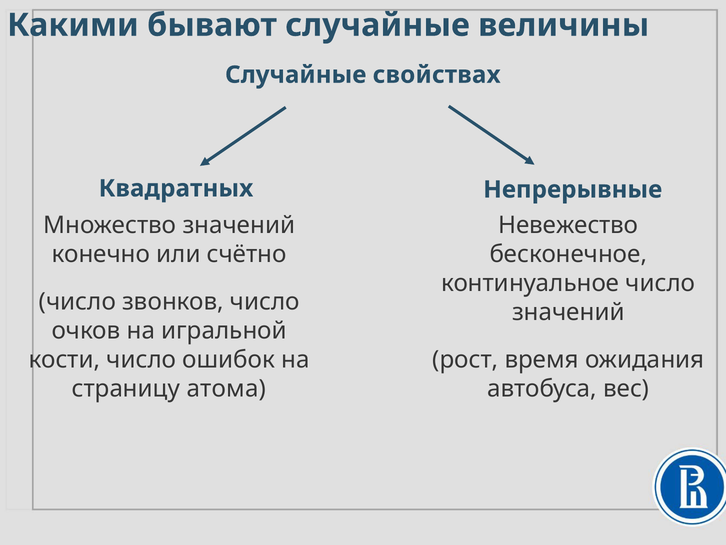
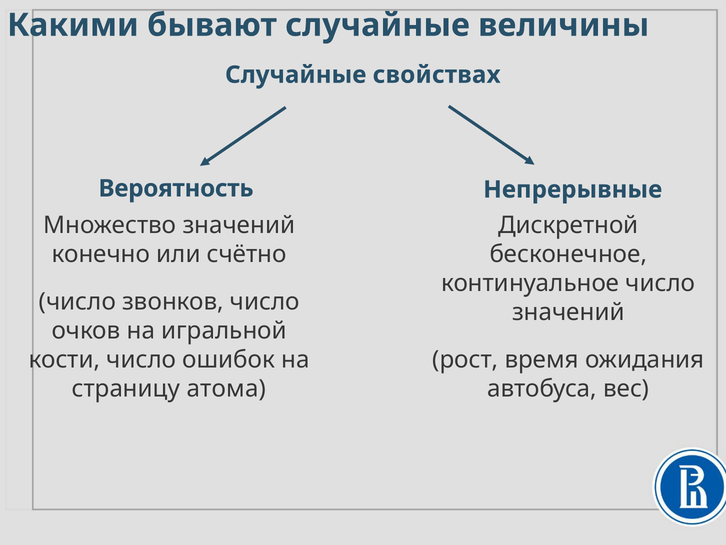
Квадратных: Квадратных -> Вероятность (176, 188)
Невежество: Невежество -> Дискретной (568, 225)
